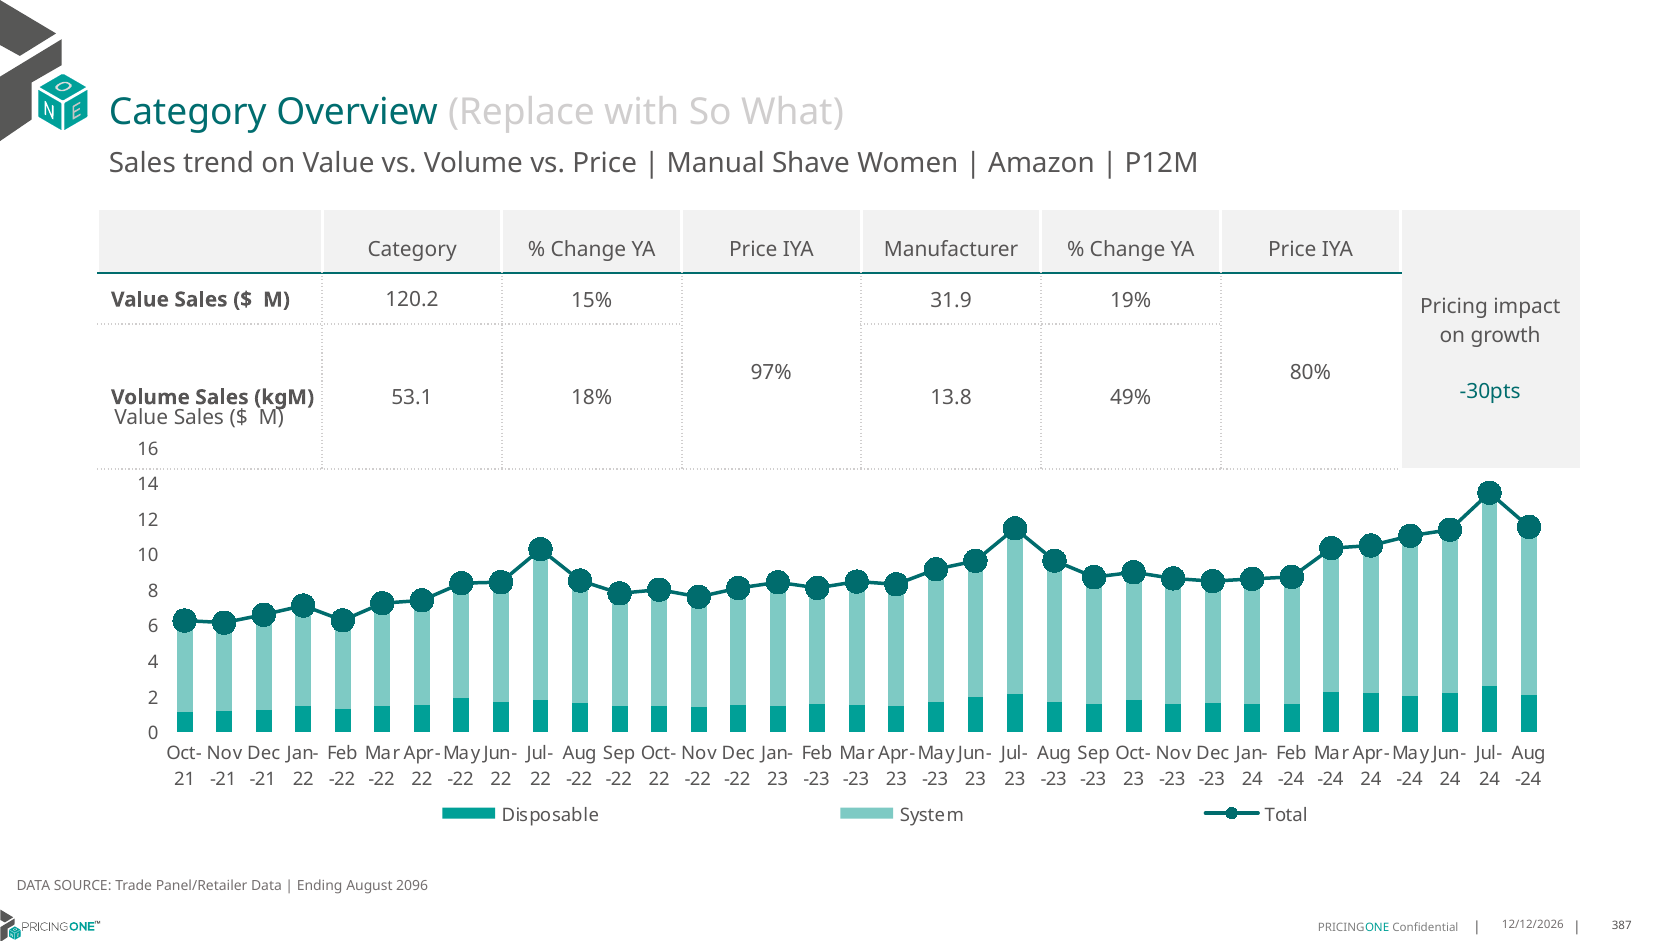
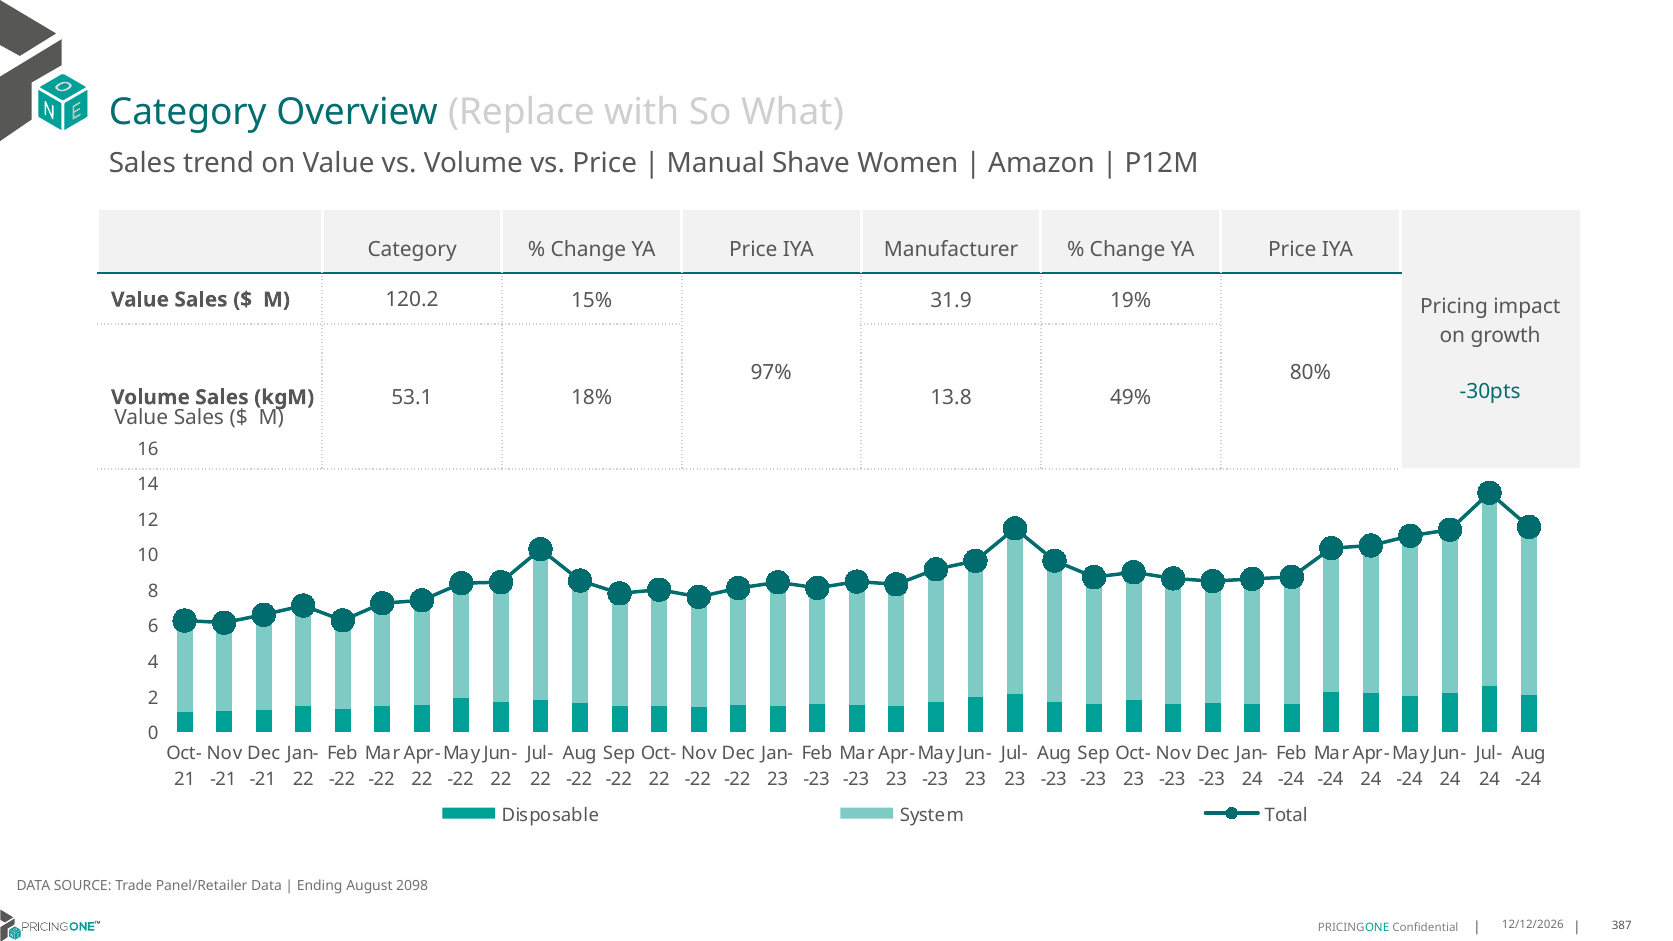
2096: 2096 -> 2098 (412, 886)
